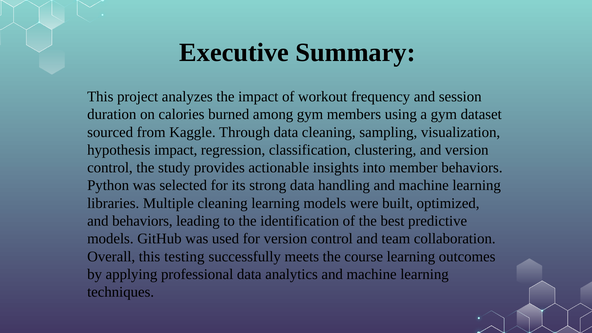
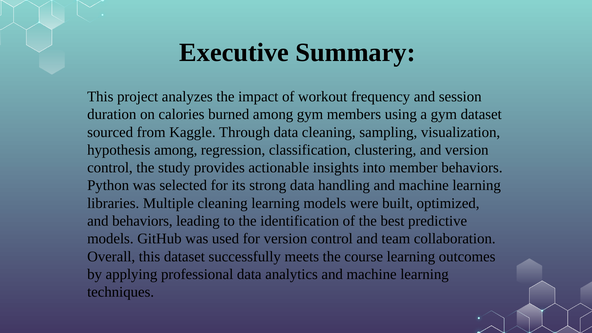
hypothesis impact: impact -> among (176, 150)
this testing: testing -> dataset (184, 256)
